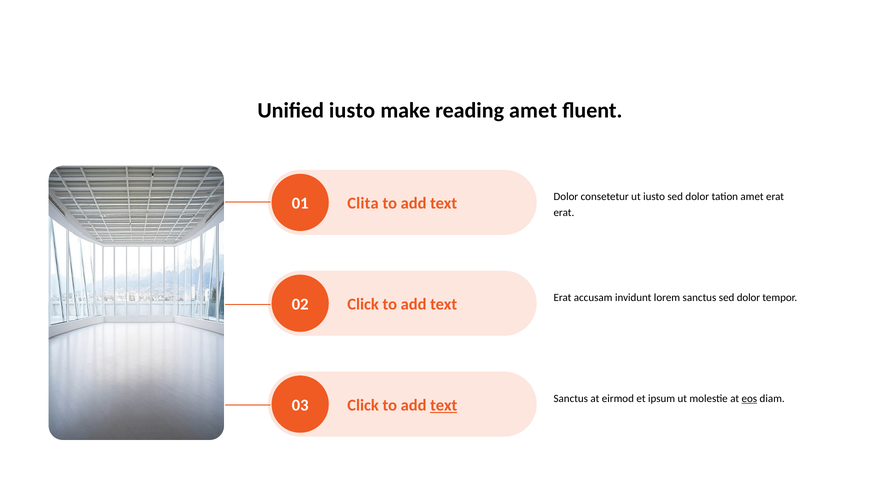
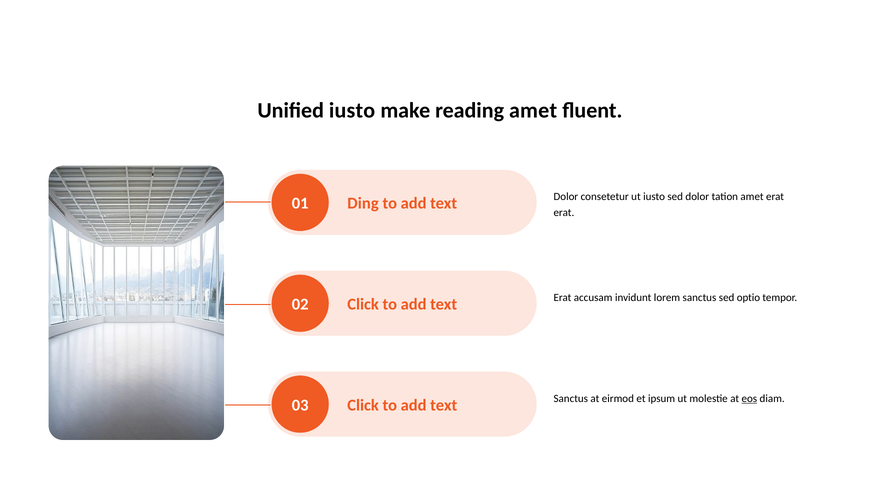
Clita: Clita -> Ding (363, 204)
sanctus sed dolor: dolor -> optio (748, 298)
text underline: present -> none (444, 405)
